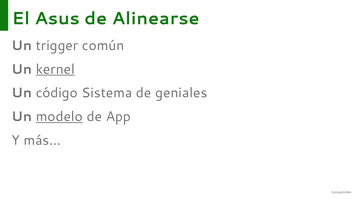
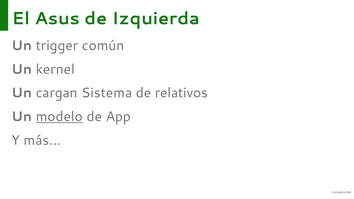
Alinearse: Alinearse -> Izquierda (156, 19)
kernel underline: present -> none (55, 69)
código: código -> cargan (57, 93)
geniales: geniales -> relativos (181, 93)
